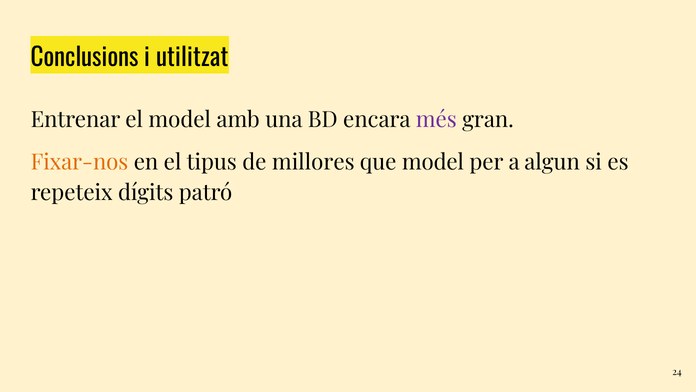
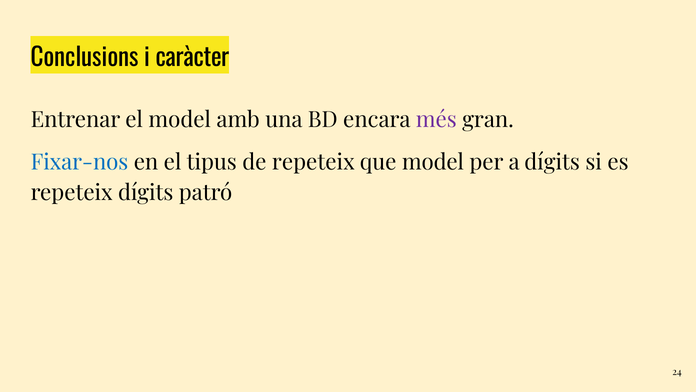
utilitzat: utilitzat -> caràcter (193, 58)
Fixar-nos colour: orange -> blue (79, 162)
de millores: millores -> repeteix (313, 162)
a algun: algun -> dígits (552, 162)
